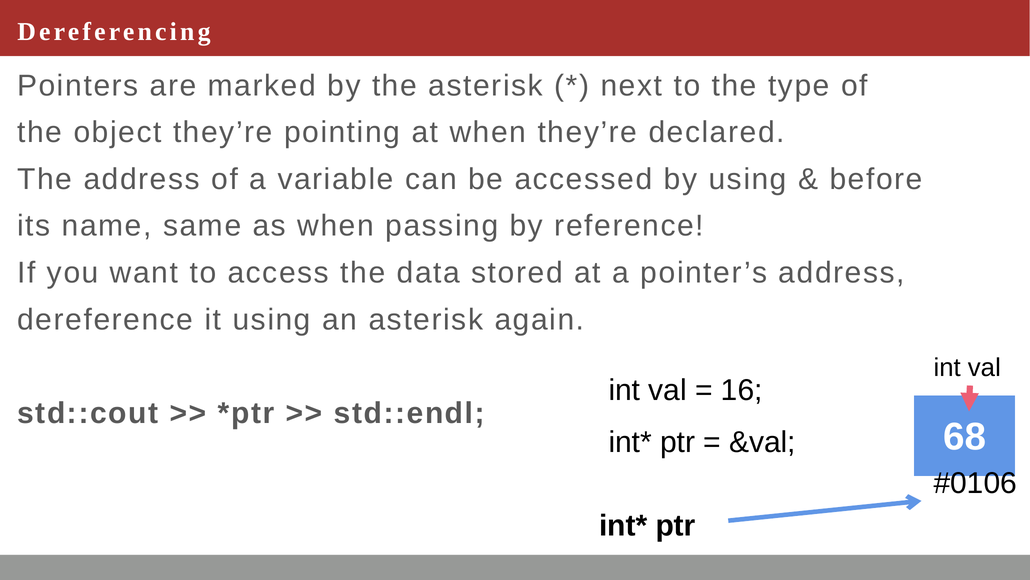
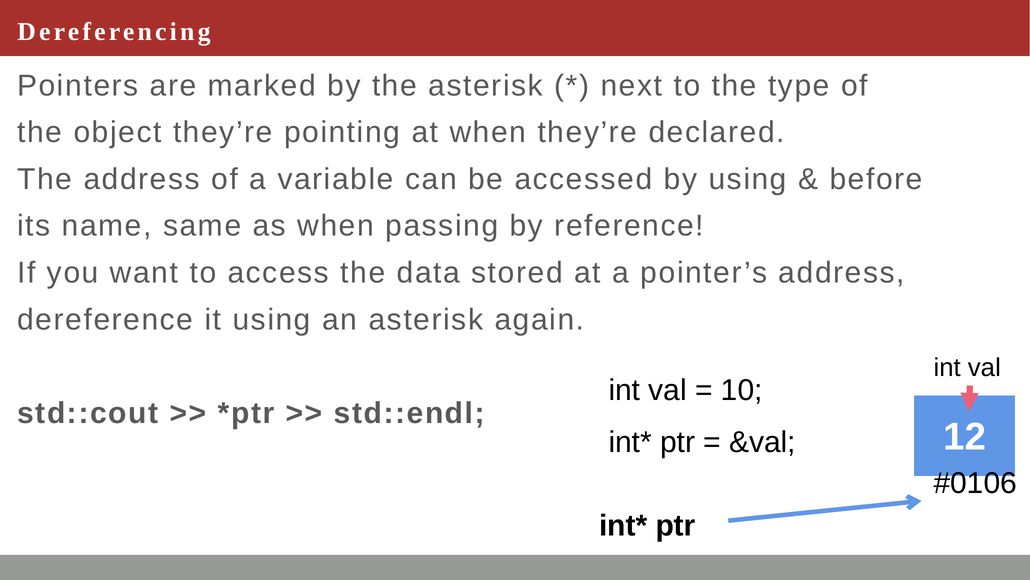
16: 16 -> 10 (742, 390)
68: 68 -> 12 (965, 436)
